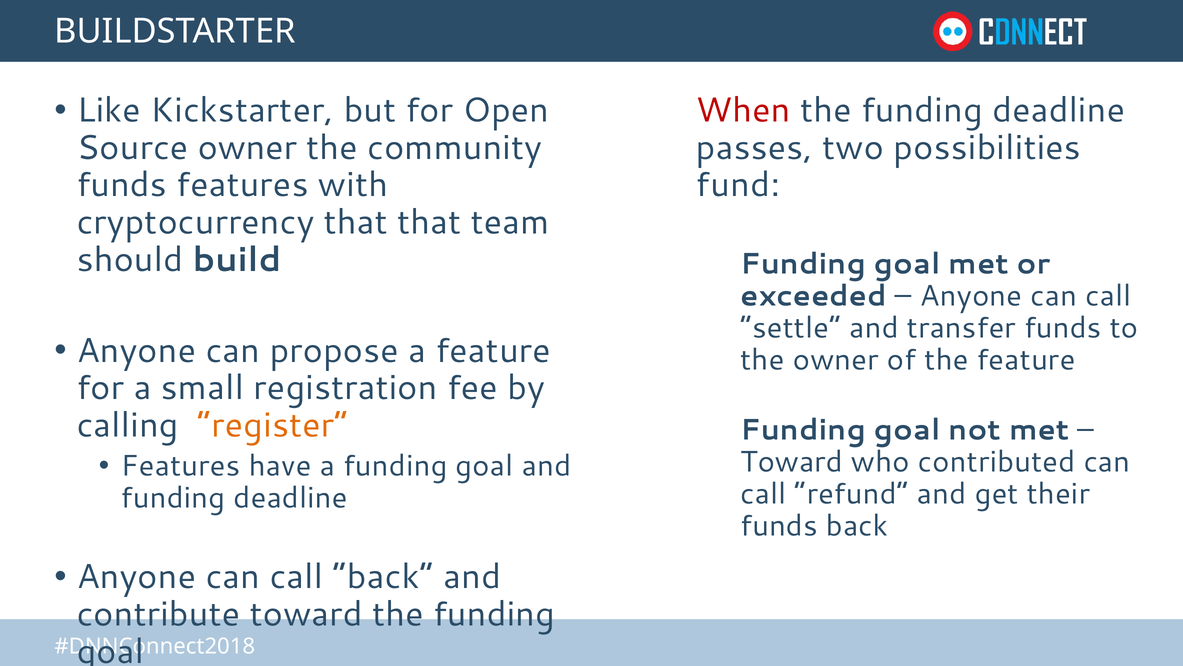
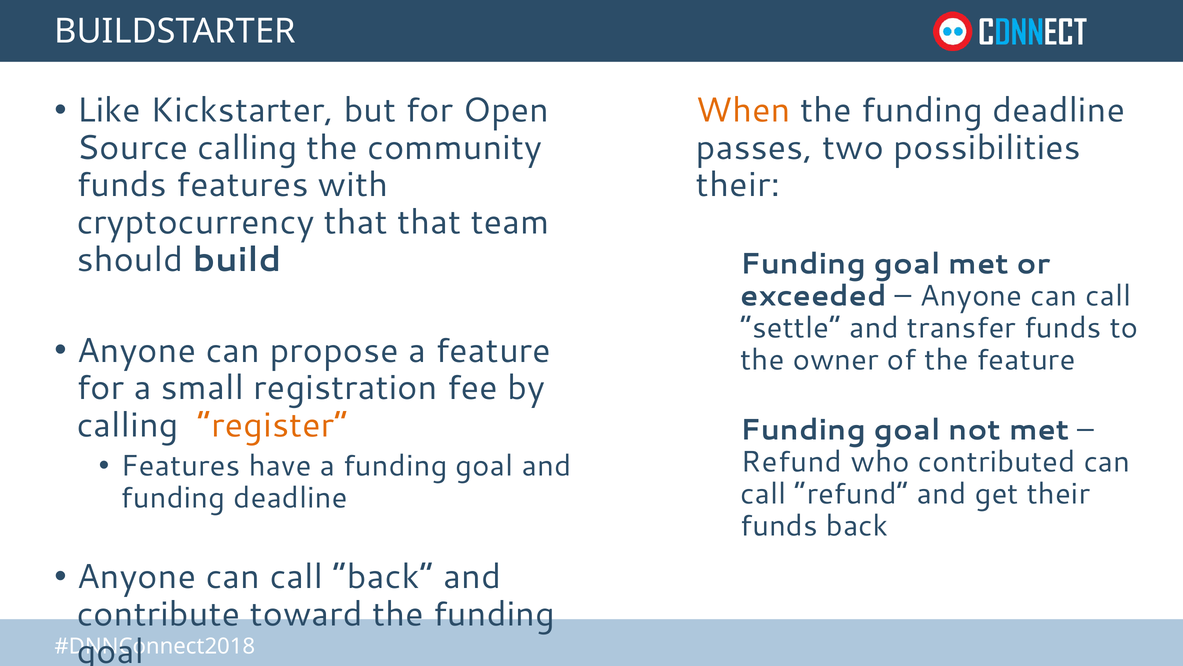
When colour: red -> orange (743, 110)
Source owner: owner -> calling (248, 148)
fund: fund -> their (738, 185)
Toward: Toward -> Refund (791, 461)
